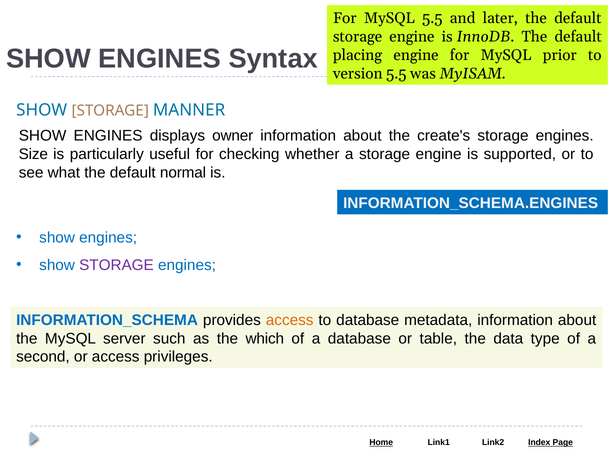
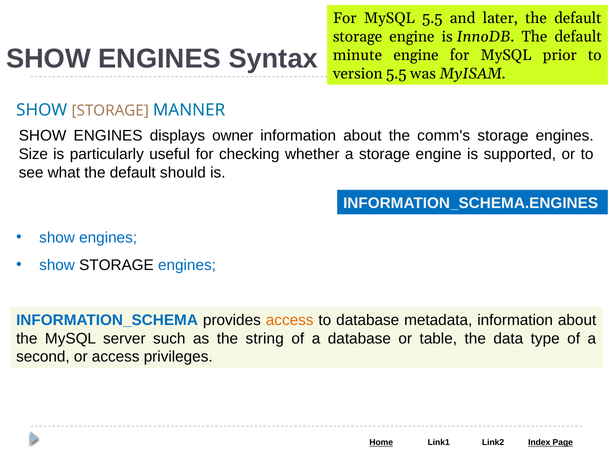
placing: placing -> minute (358, 55)
create's: create's -> comm's (444, 136)
normal: normal -> should (183, 173)
STORAGE colour: purple -> black (116, 265)
which: which -> string (265, 338)
